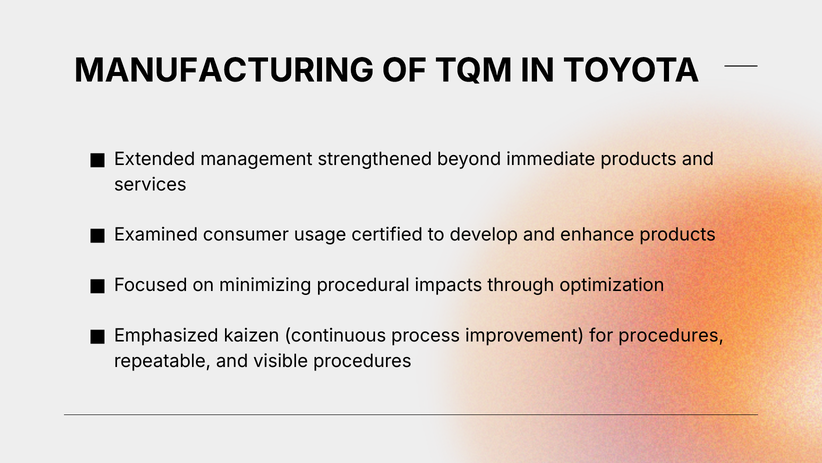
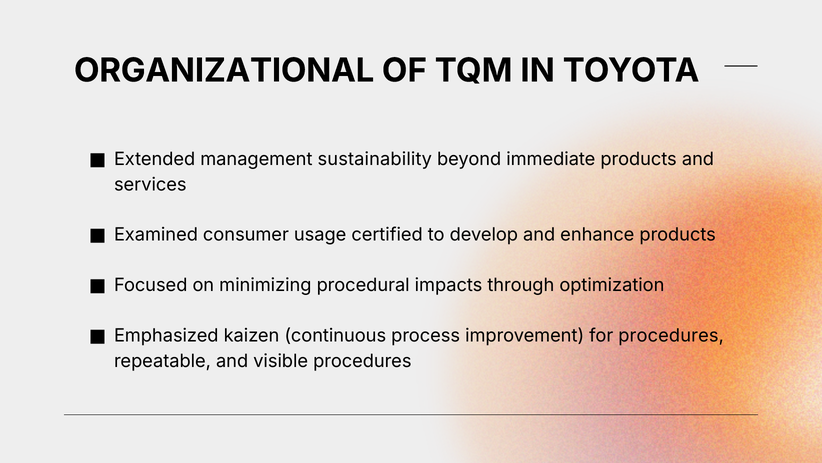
MANUFACTURING: MANUFACTURING -> ORGANIZATIONAL (224, 70)
strengthened: strengthened -> sustainability (375, 159)
